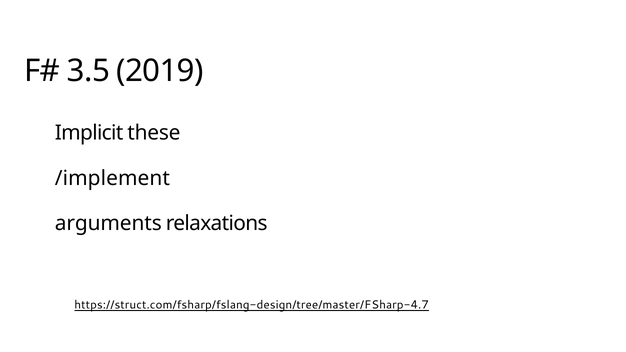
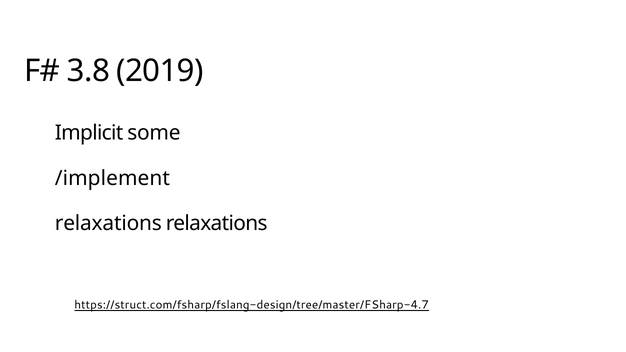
3.5: 3.5 -> 3.8 (88, 71)
these: these -> some (154, 133)
arguments: arguments -> relaxations (108, 223)
